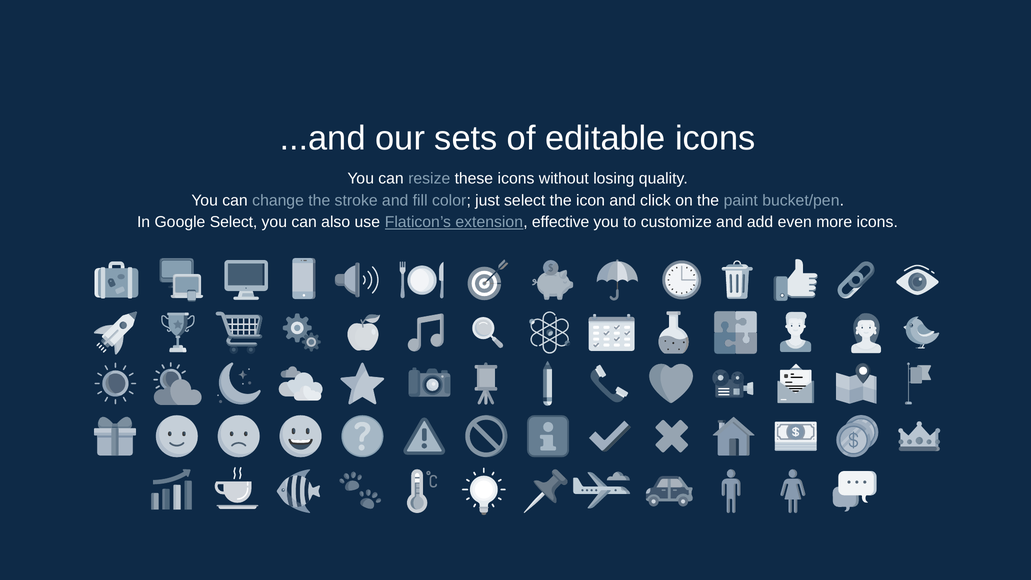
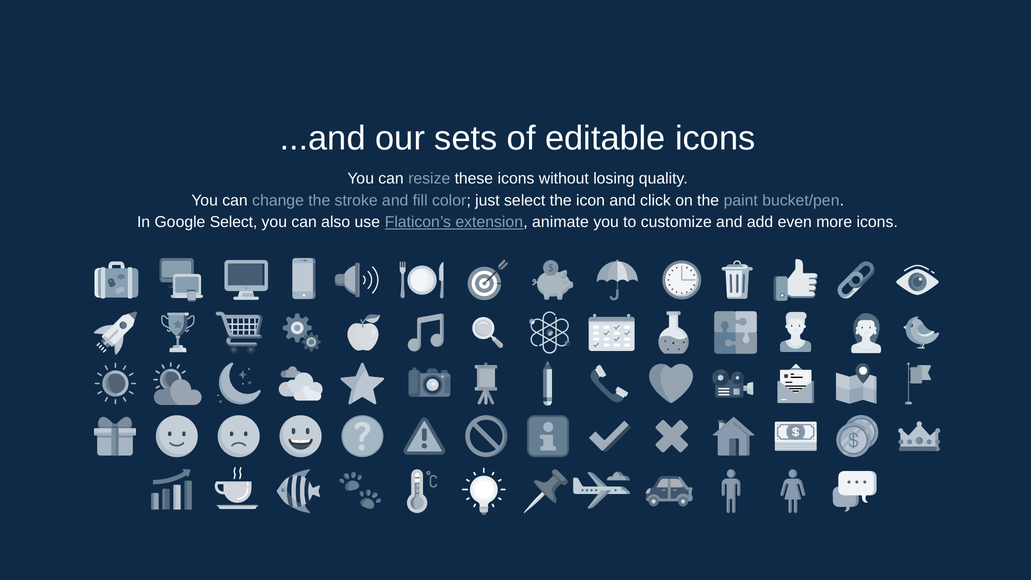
effective: effective -> animate (560, 222)
